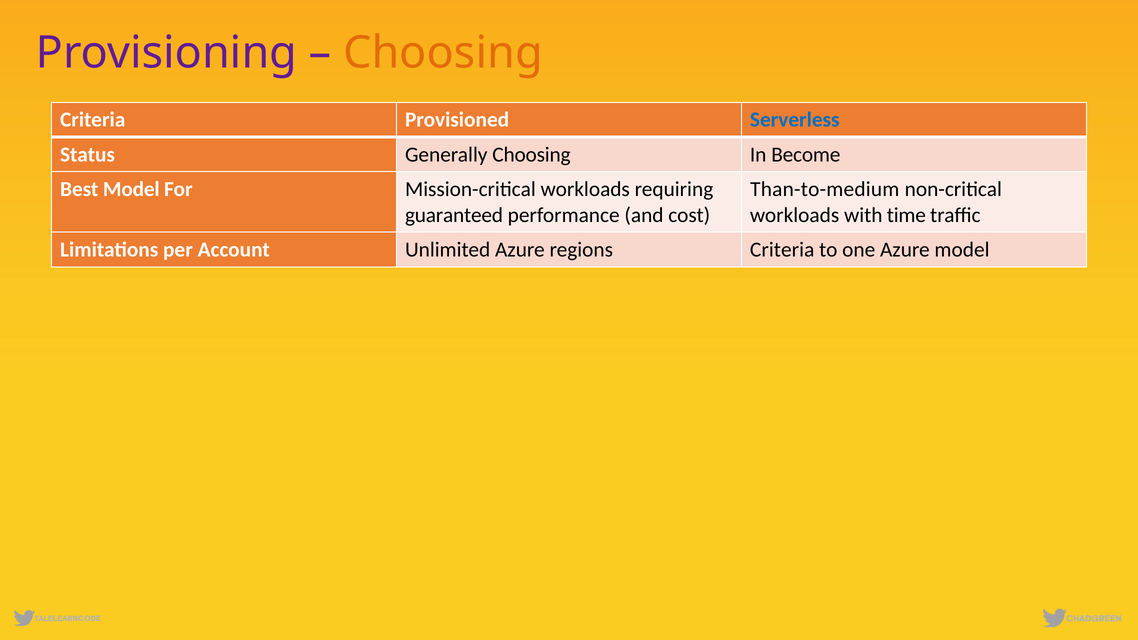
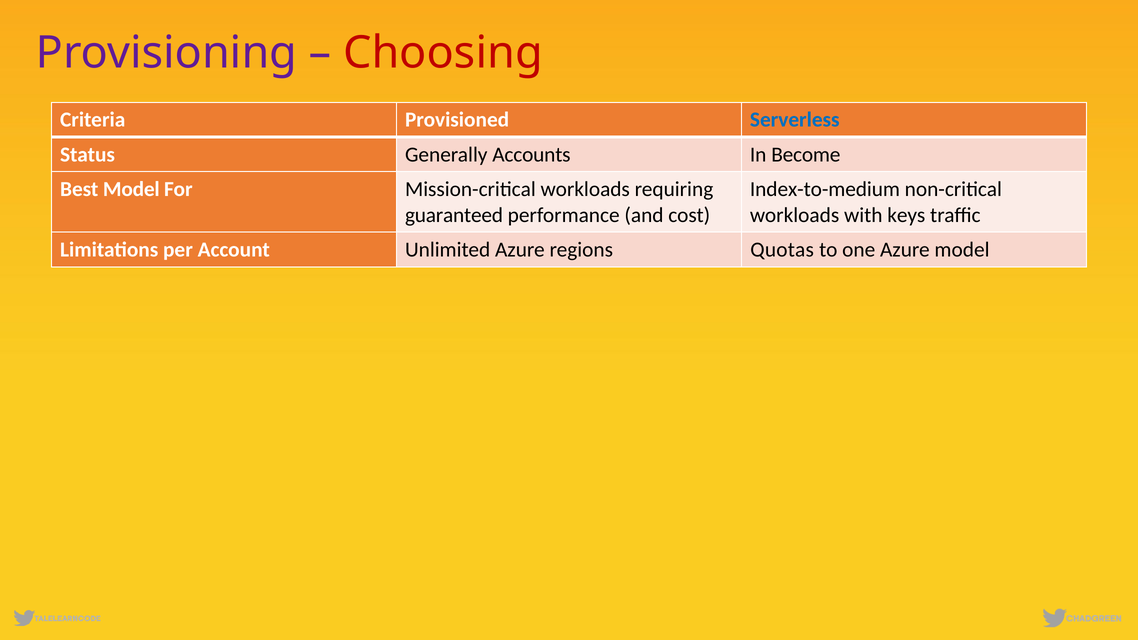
Choosing colour: orange -> red (443, 53)
Generally Choosing: Choosing -> Accounts (531, 155)
Than-to-medium: Than-to-medium -> Index-to-medium (825, 189)
time: time -> keys (906, 215)
regions Criteria: Criteria -> Quotas (782, 250)
